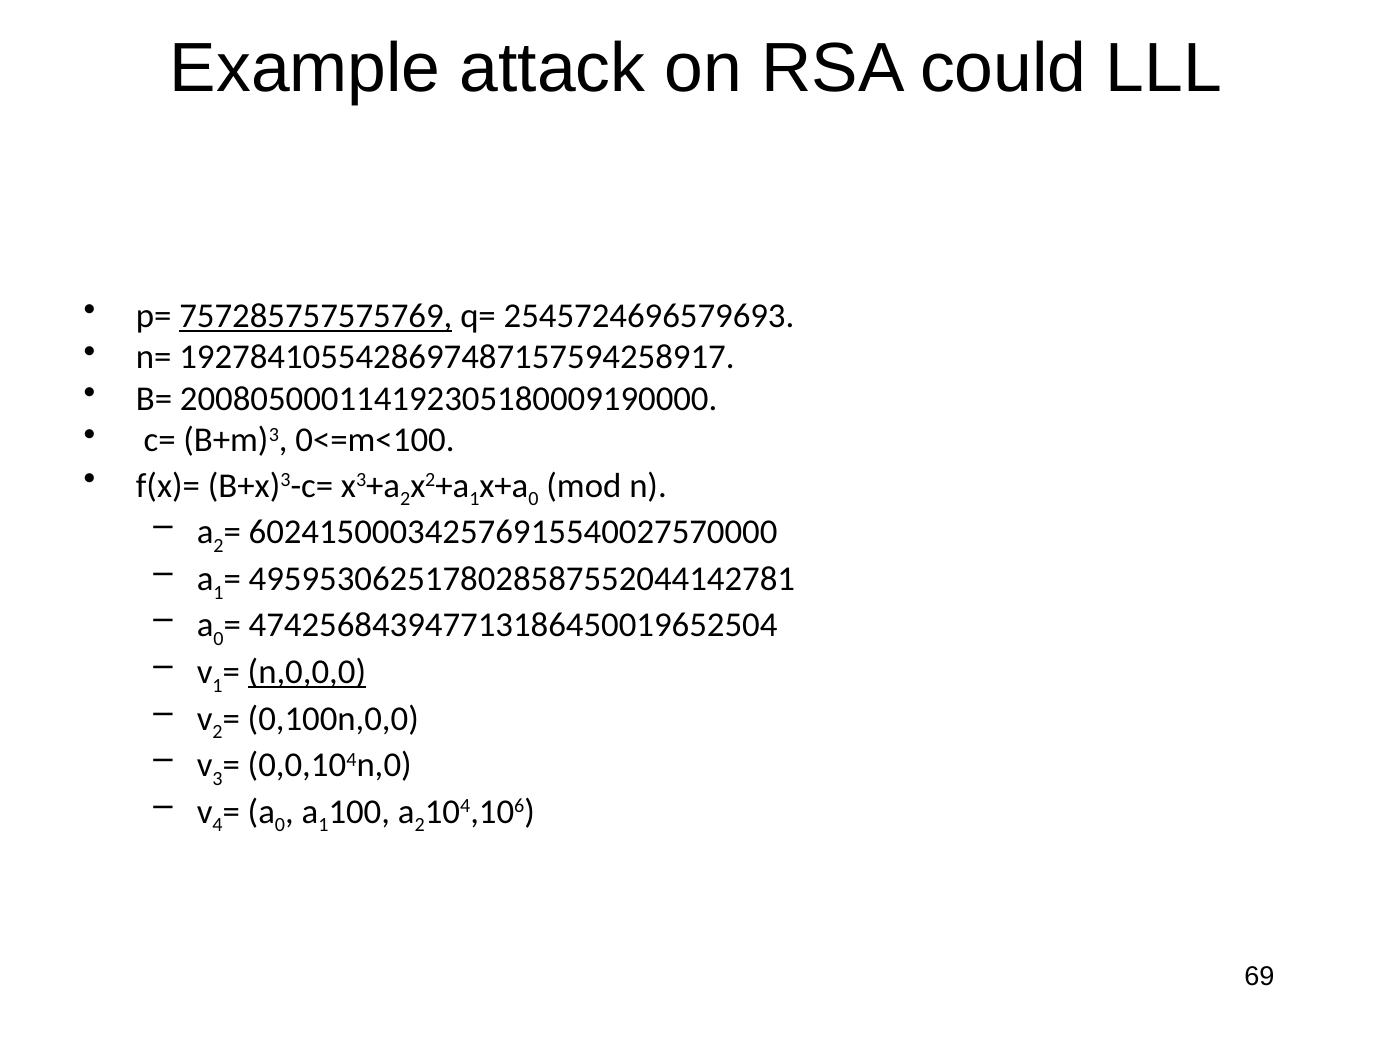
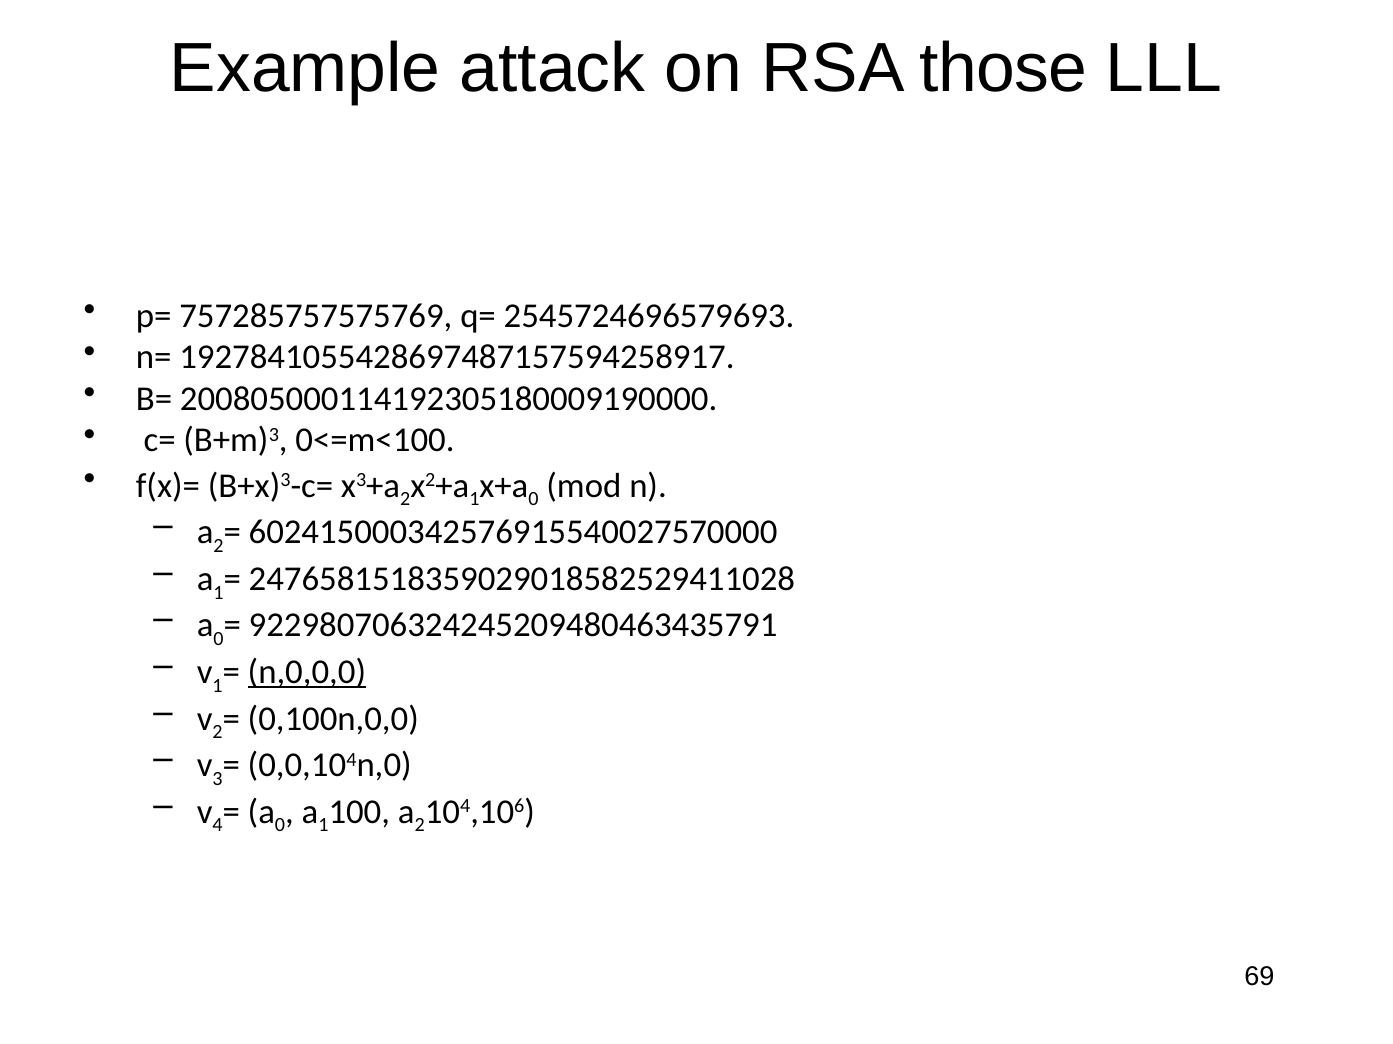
could: could -> those (1004, 69)
757285757575769 underline: present -> none (316, 316)
4959530625178028587552044142781: 4959530625178028587552044142781 -> 2476581518359029018582529411028 (522, 579)
474256843947713186450019652504: 474256843947713186450019652504 -> 922980706324245209480463435791 (513, 626)
